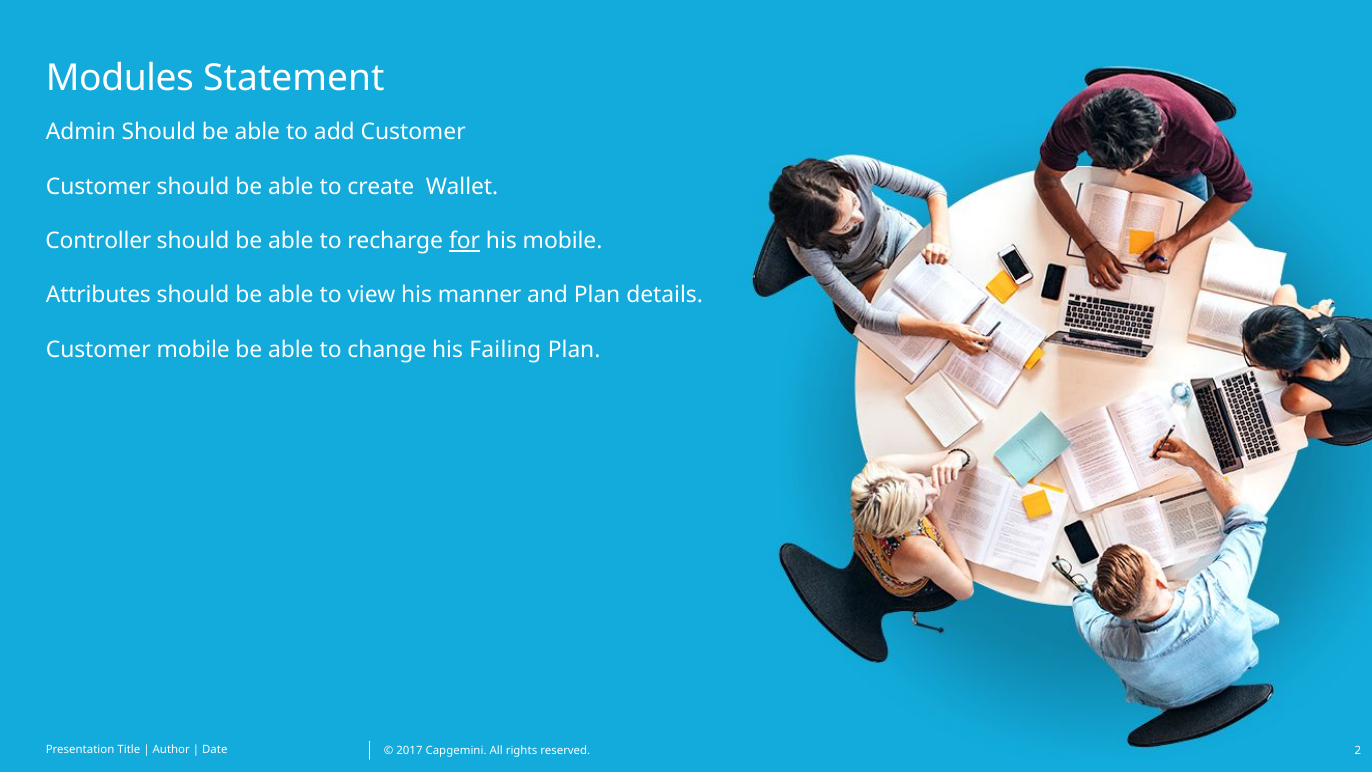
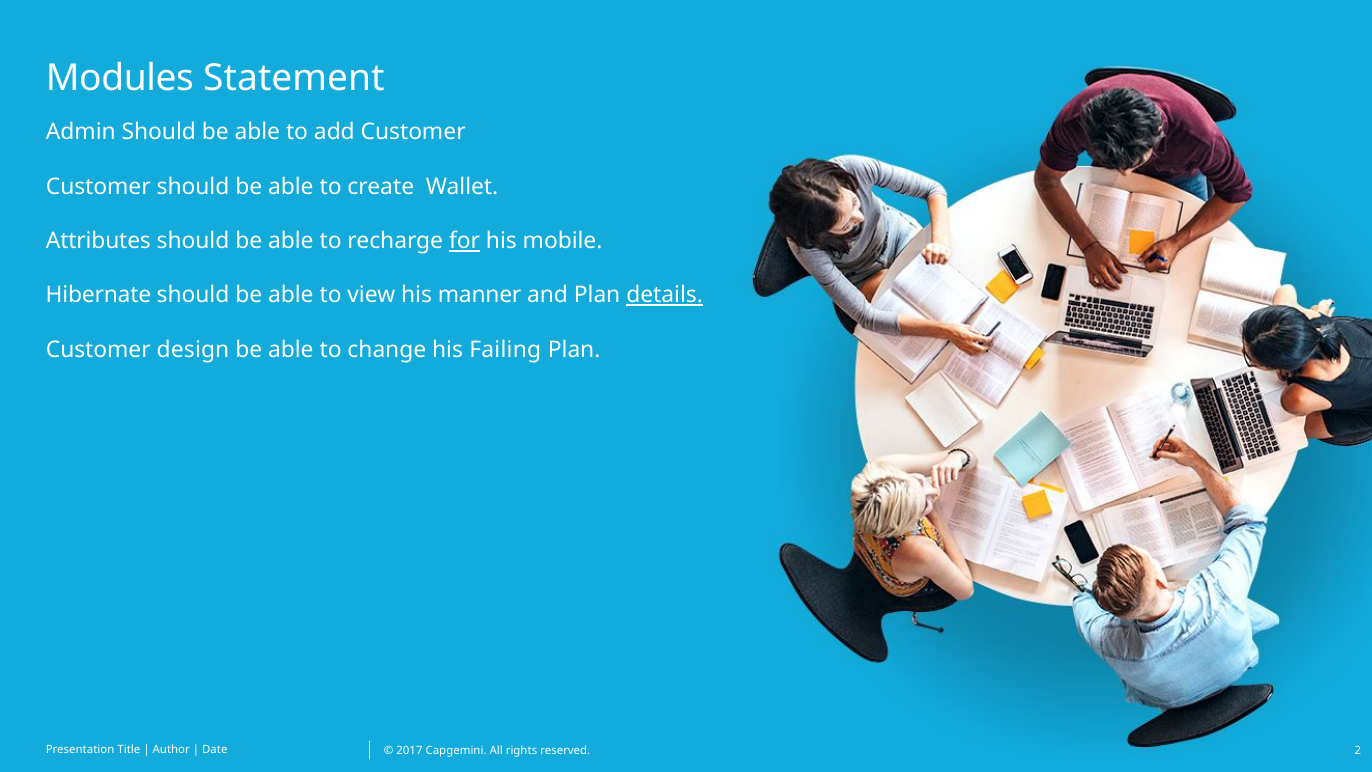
Controller: Controller -> Attributes (98, 241)
Attributes: Attributes -> Hibernate (98, 295)
details underline: none -> present (665, 295)
Customer mobile: mobile -> design (193, 350)
